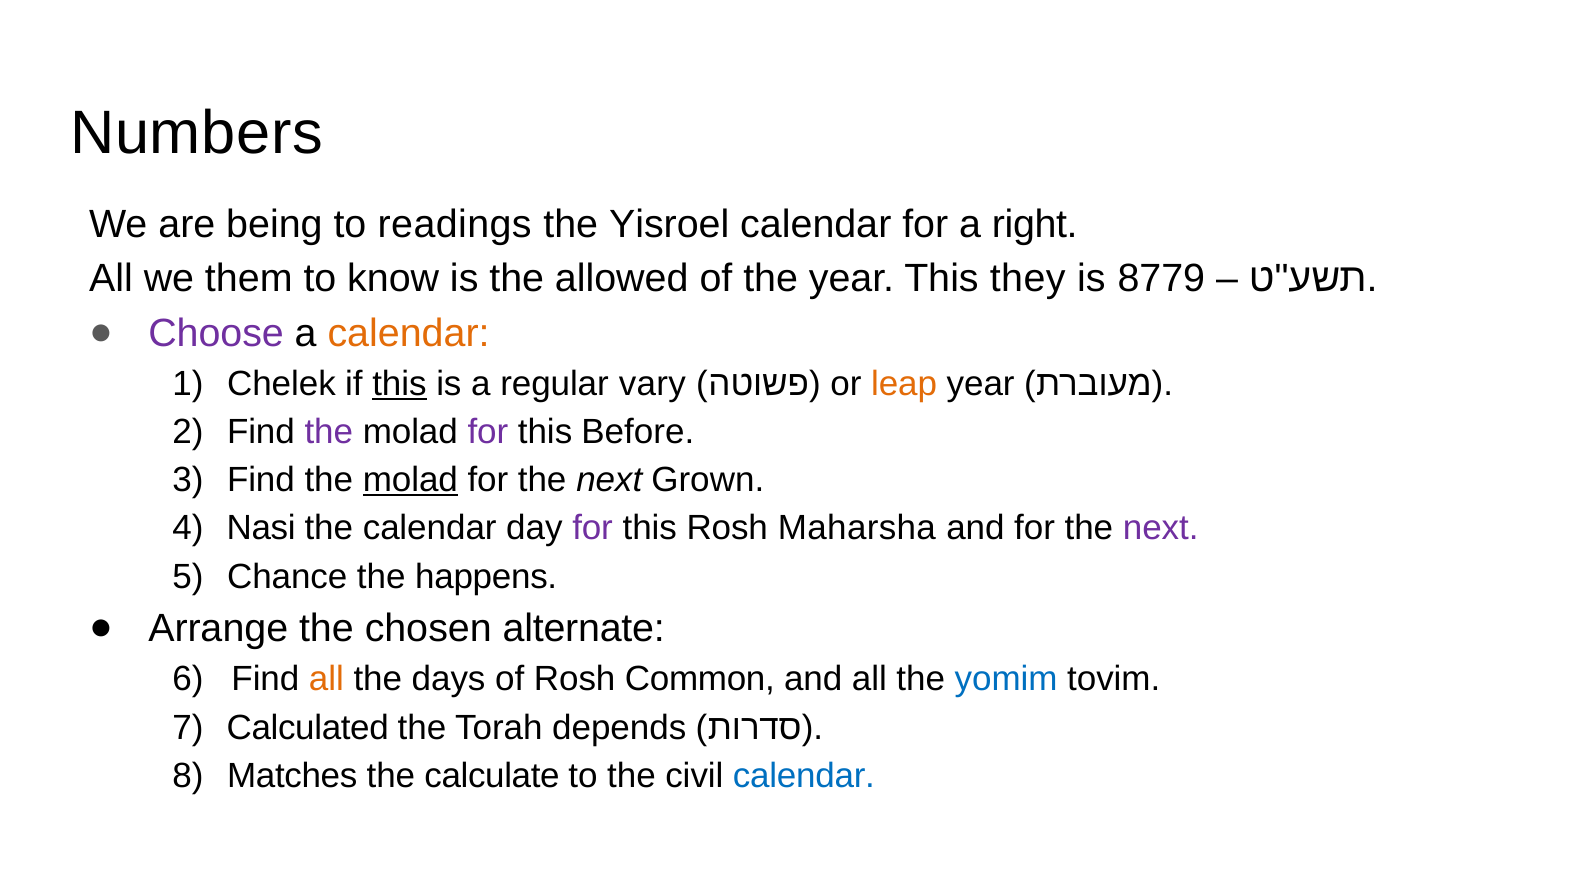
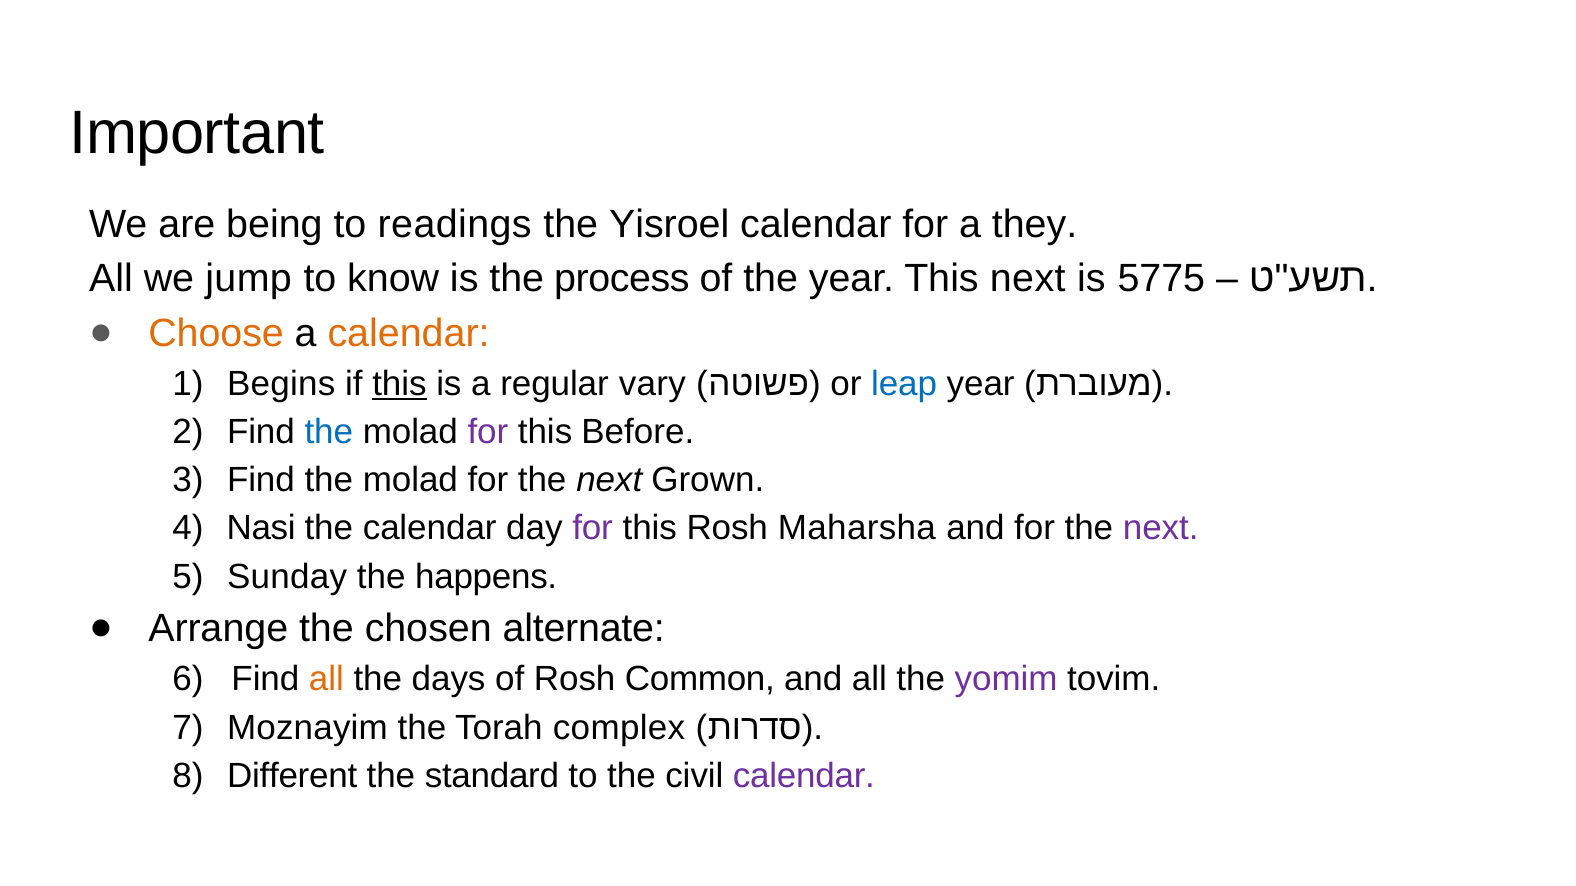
Numbers: Numbers -> Important (197, 134)
right: right -> they (1035, 225)
them: them -> jump (249, 279)
allowed: allowed -> process (622, 279)
This they: they -> next (1028, 279)
8779: 8779 -> 5775 (1161, 279)
Choose colour: purple -> orange (216, 333)
Chelek: Chelek -> Begins (281, 384)
leap colour: orange -> blue (904, 384)
the colour: purple -> blue (329, 432)
molad underline: present -> none (410, 480)
Chance: Chance -> Sunday (287, 577)
yomim colour: blue -> purple (1006, 680)
Calculated: Calculated -> Moznayim (307, 728)
depends: depends -> complex (619, 728)
Matches: Matches -> Different (292, 776)
calculate: calculate -> standard (492, 776)
calendar colour: blue -> purple (804, 776)
